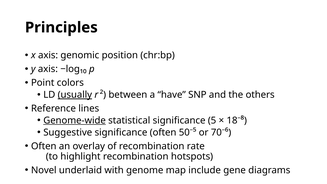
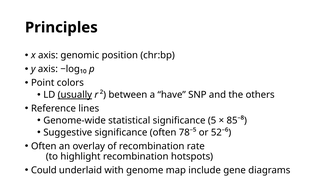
Genome-wide underline: present -> none (75, 120)
18⁻⁸: 18⁻⁸ -> 85⁻⁸ (237, 120)
50⁻⁵: 50⁻⁵ -> 78⁻⁵ (188, 132)
70⁻⁶: 70⁻⁶ -> 52⁻⁶ (221, 132)
Novel: Novel -> Could (44, 170)
